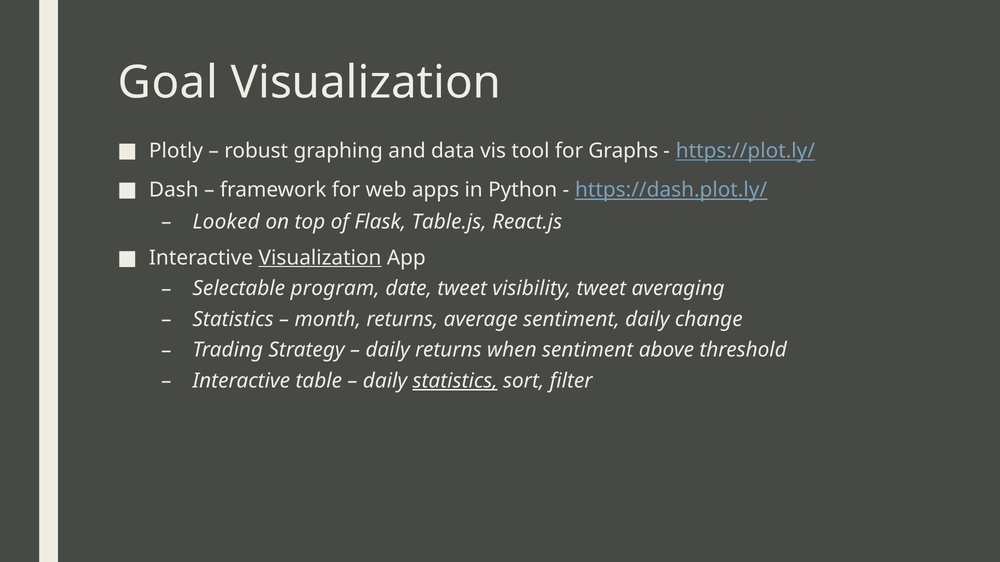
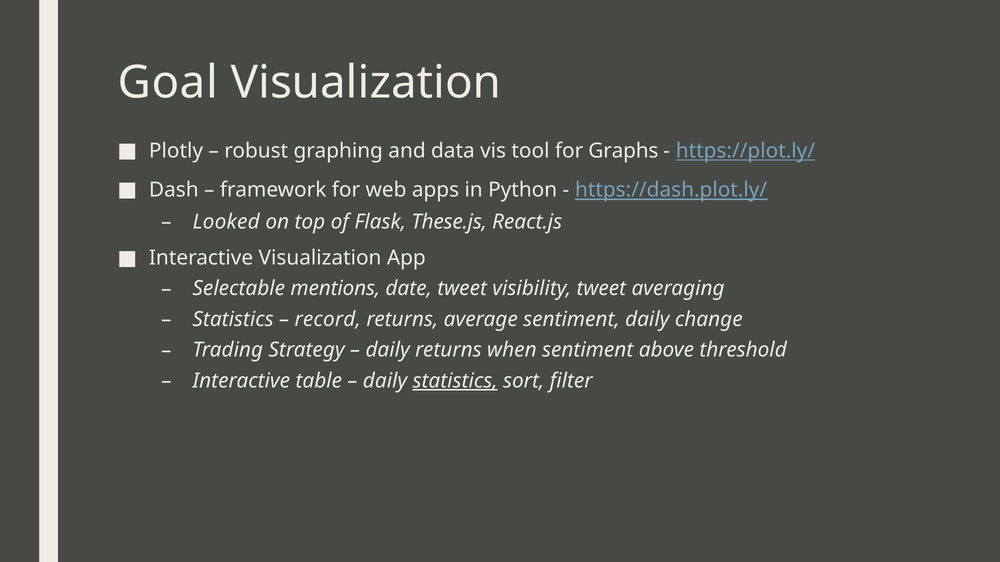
Table.js: Table.js -> These.js (449, 222)
Visualization underline: present -> none (320, 258)
program: program -> mentions (335, 289)
month: month -> record (328, 319)
